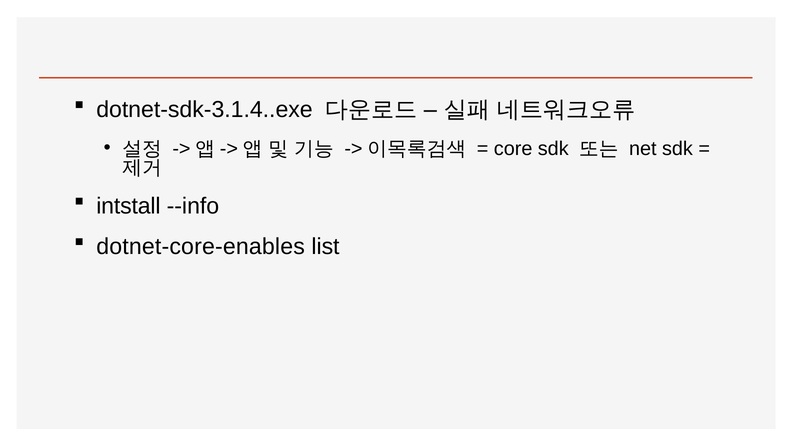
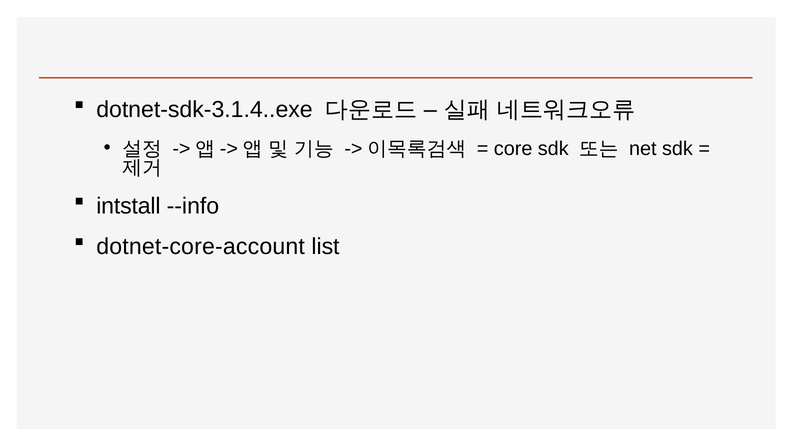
dotnet-core-enables: dotnet-core-enables -> dotnet-core-account (201, 246)
